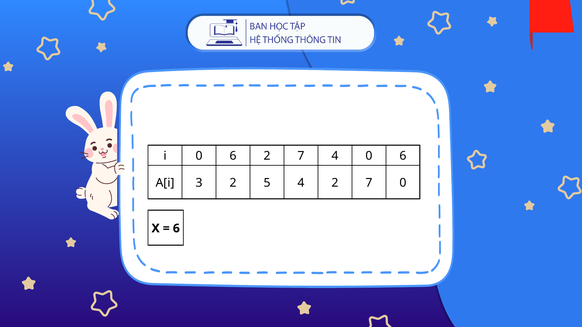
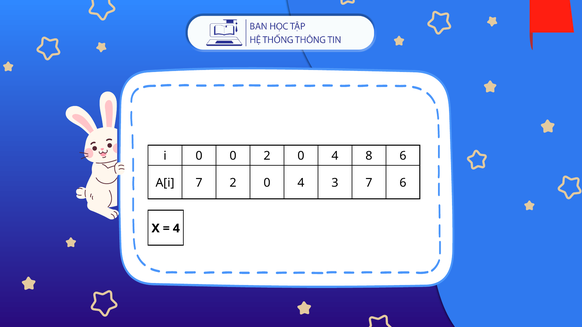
i 0 6: 6 -> 0 (233, 156)
7: 7 -> 0 (301, 156)
4 0: 0 -> 8 (369, 156)
A[i 3: 3 -> 7 (199, 183)
5: 5 -> 0 (267, 183)
4 2: 2 -> 3 (335, 183)
7 0: 0 -> 6 (403, 183)
6: 6 -> 4 (176, 229)
